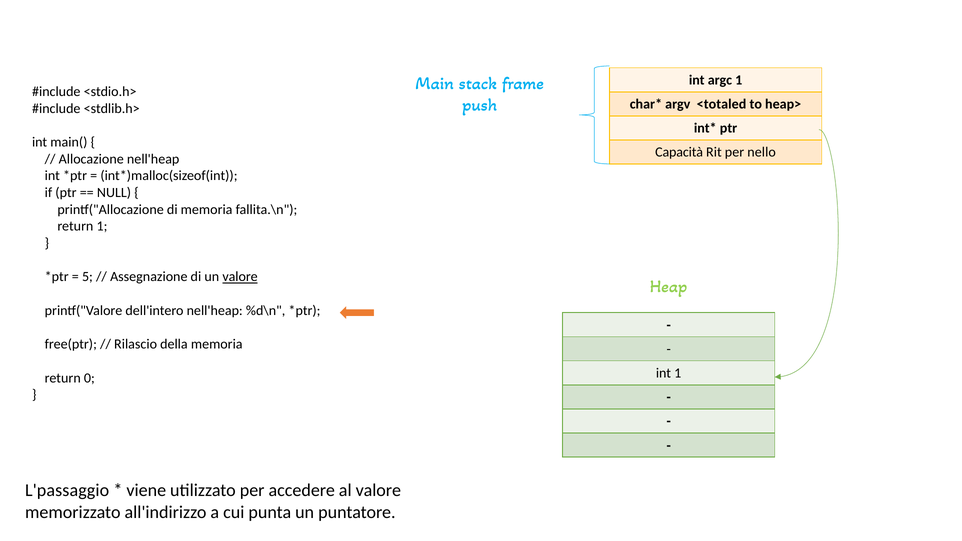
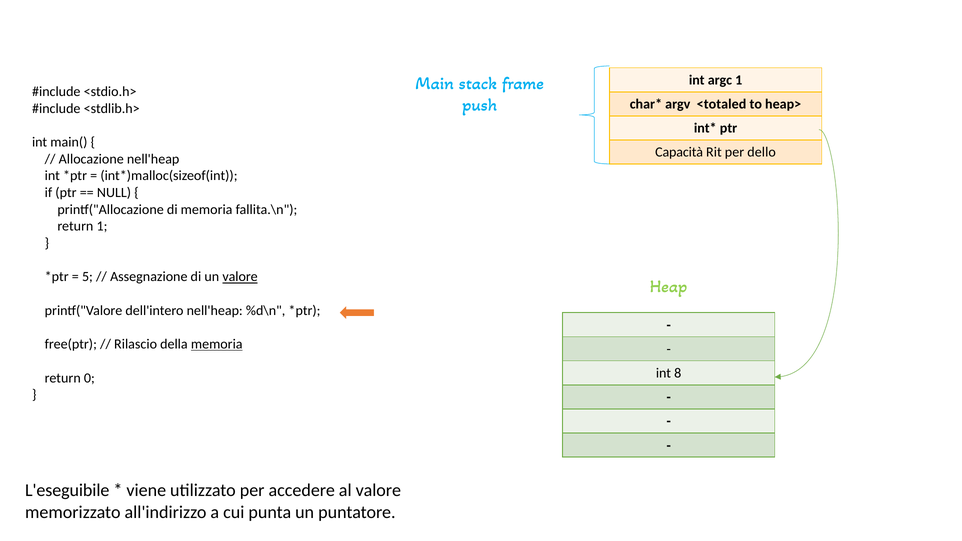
nello: nello -> dello (762, 152)
memoria underline: none -> present (217, 344)
int 1: 1 -> 8 (678, 373)
L'passaggio: L'passaggio -> L'eseguibile (67, 491)
